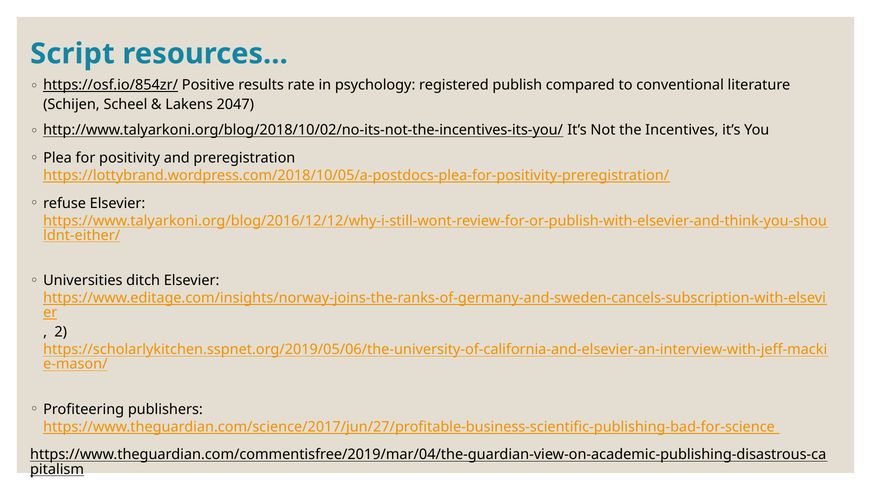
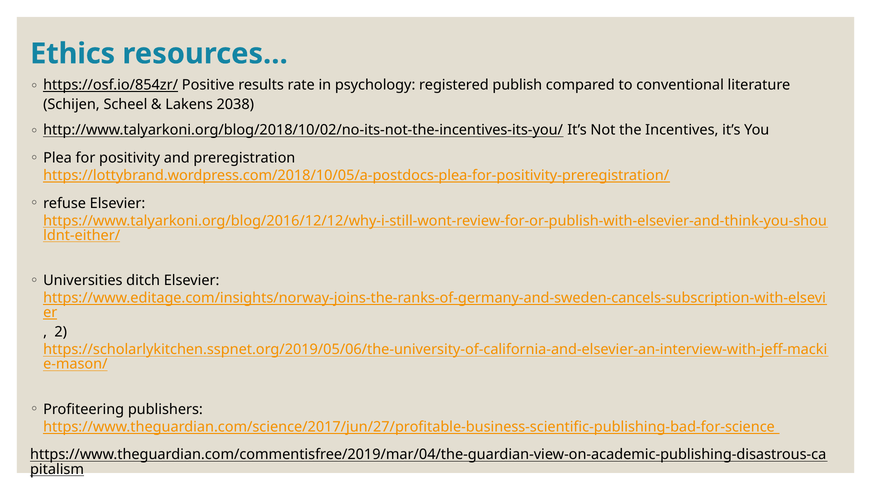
Script: Script -> Ethics (73, 54)
2047: 2047 -> 2038 (235, 105)
